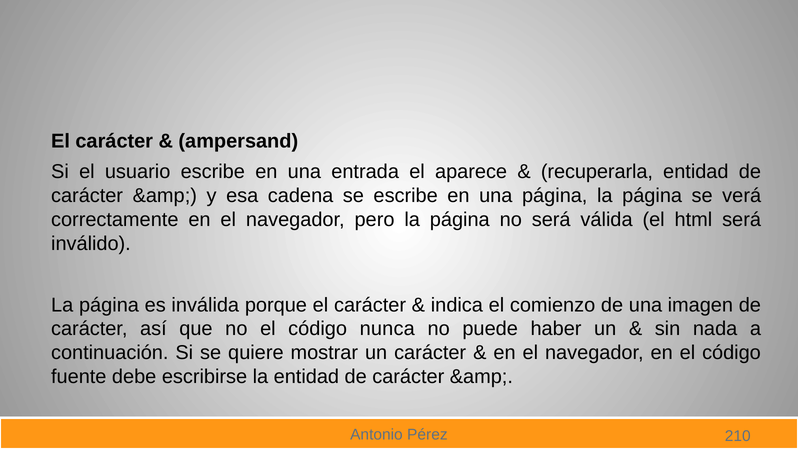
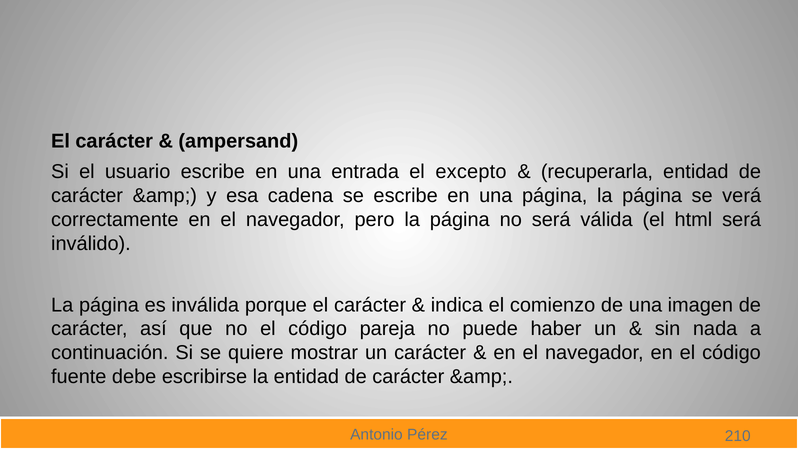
aparece: aparece -> excepto (471, 172)
nunca: nunca -> pareja (387, 329)
